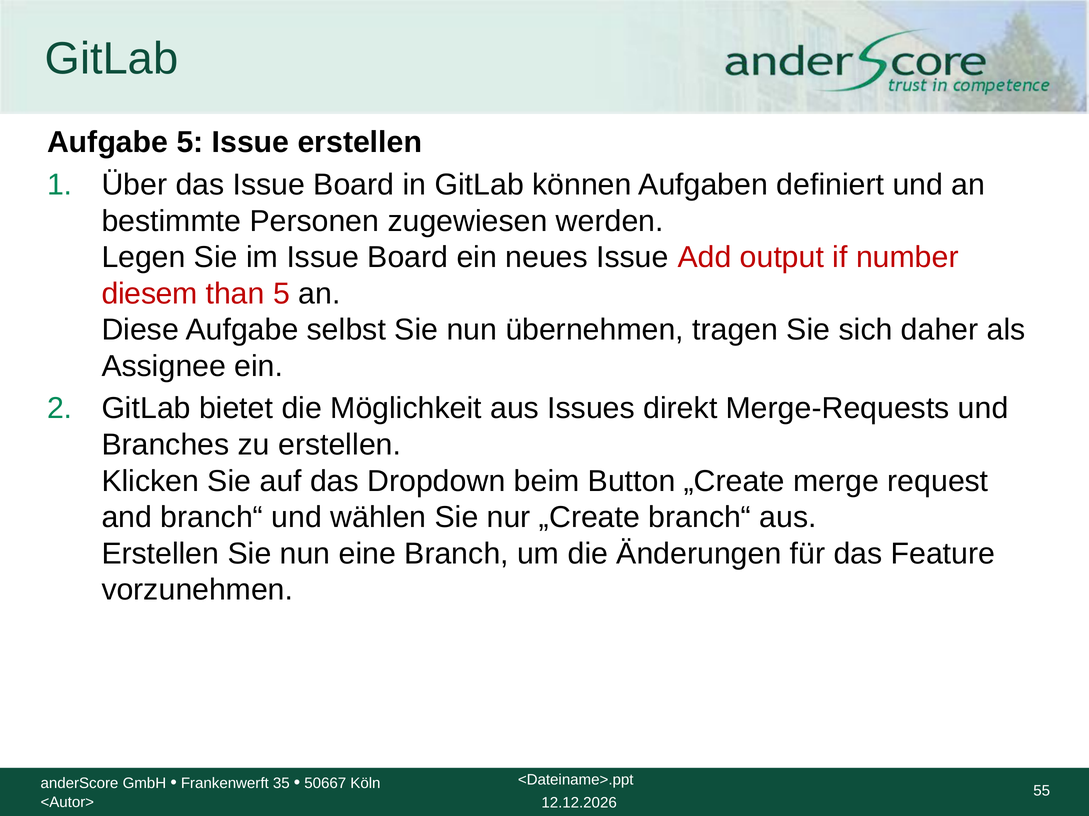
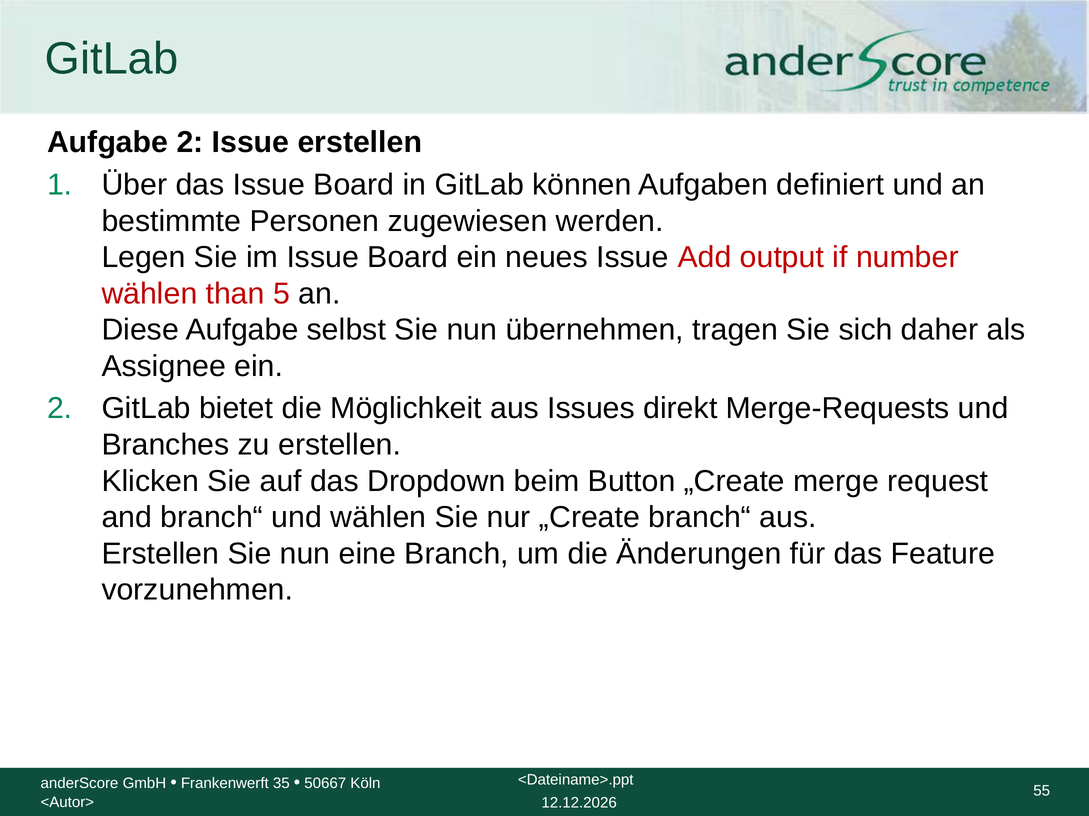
Aufgabe 5: 5 -> 2 (190, 143)
diesem: diesem -> wählen (149, 294)
